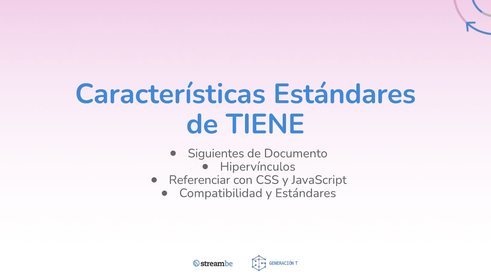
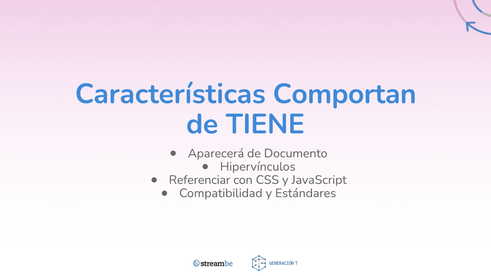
Características Estándares: Estándares -> Comportan (345, 94)
Siguientes: Siguientes -> Aparecerá (216, 153)
